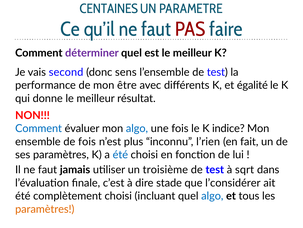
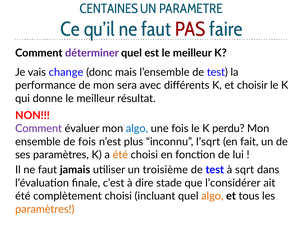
second: second -> change (66, 72)
sens: sens -> mais (126, 72)
être: être -> sera (127, 85)
égalité: égalité -> choisir (252, 85)
Comment colour: blue -> purple (39, 128)
indice: indice -> perdu (228, 128)
l’rien: l’rien -> l’sqrt (208, 141)
été colour: blue -> orange (120, 155)
algo colour: blue -> orange (212, 196)
